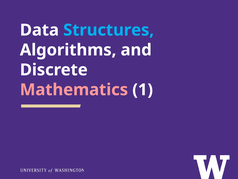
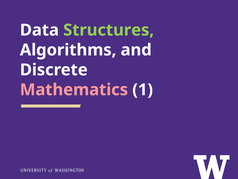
Structures colour: light blue -> light green (109, 30)
